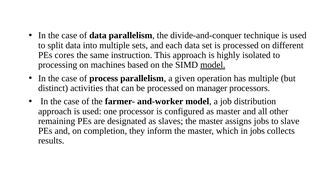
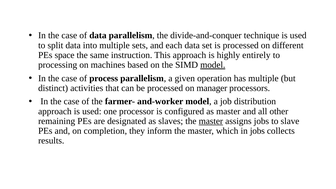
cores: cores -> space (65, 55)
isolated: isolated -> entirely (256, 55)
master underline: none -> present (211, 121)
